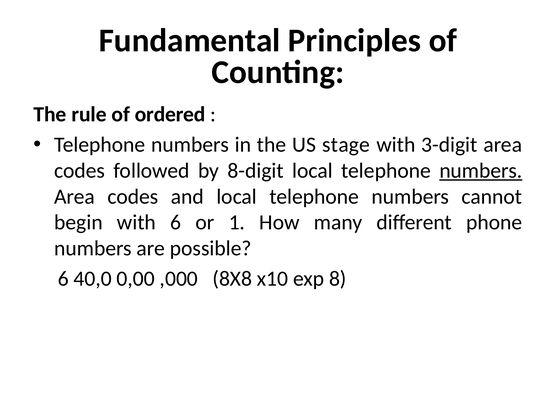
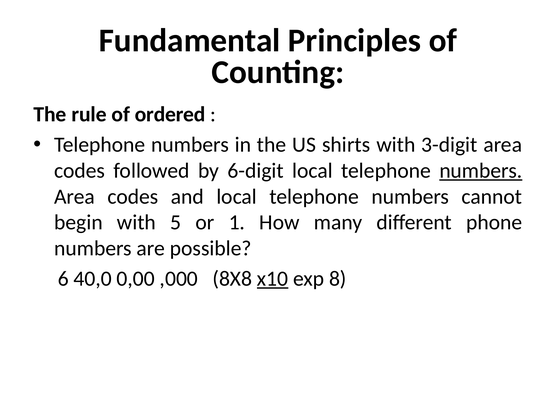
stage: stage -> shirts (346, 145)
8-digit: 8-digit -> 6-digit (256, 171)
with 6: 6 -> 5 (176, 222)
x10 underline: none -> present (273, 279)
